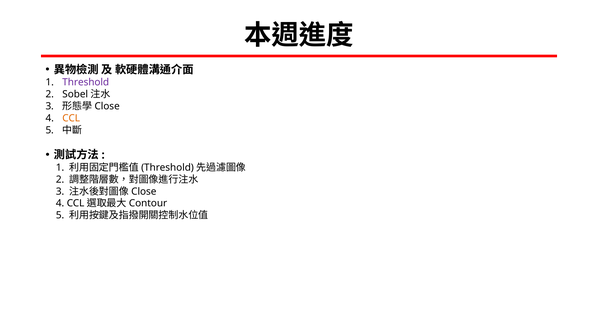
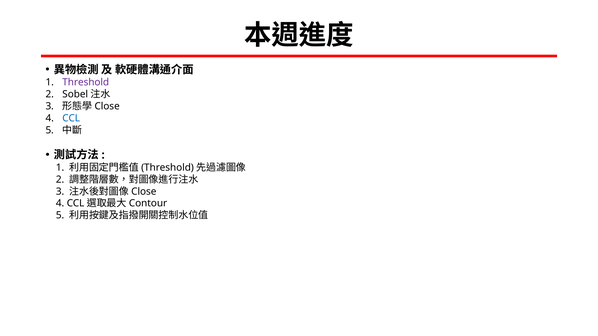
CCL colour: orange -> blue (71, 118)
